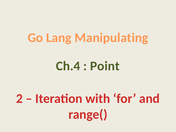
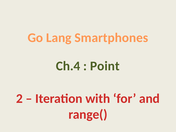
Manipulating: Manipulating -> Smartphones (111, 38)
